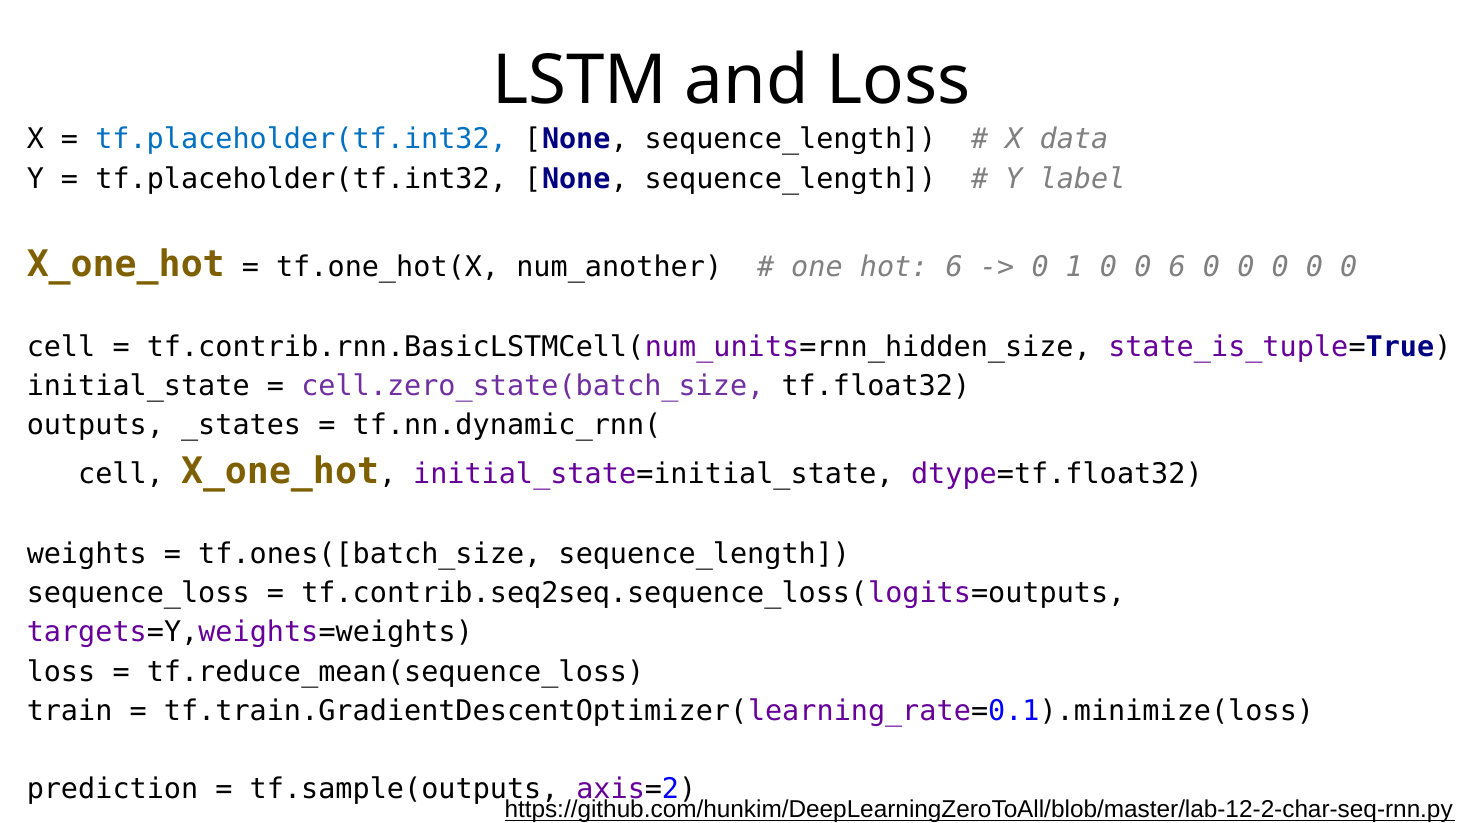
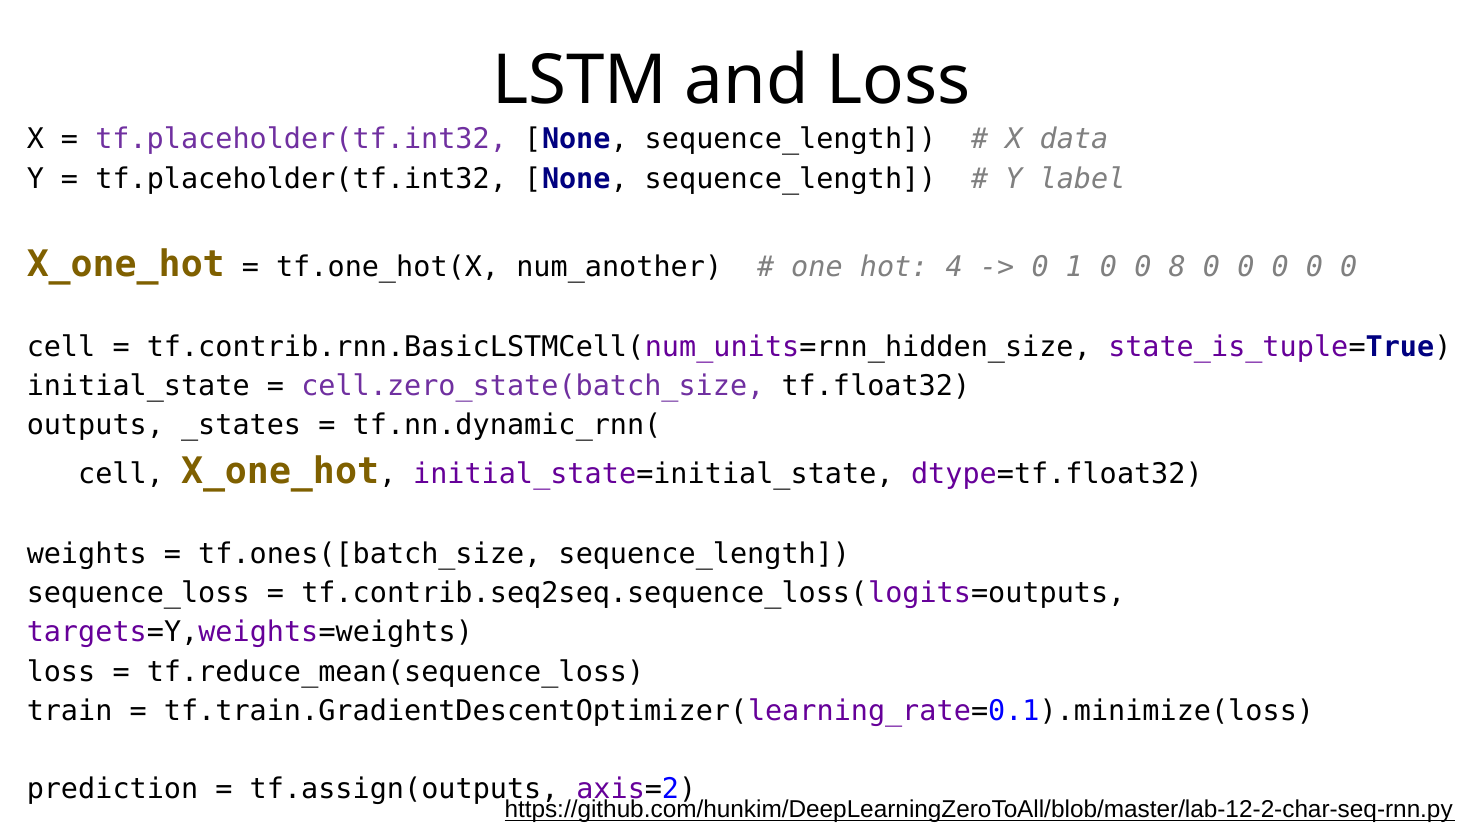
tf.placeholder(tf.int32 colour: blue -> purple (301, 139)
hot 6: 6 -> 4 (954, 267)
0 6: 6 -> 8 (1177, 267)
tf.sample(outputs: tf.sample(outputs -> tf.assign(outputs (404, 789)
